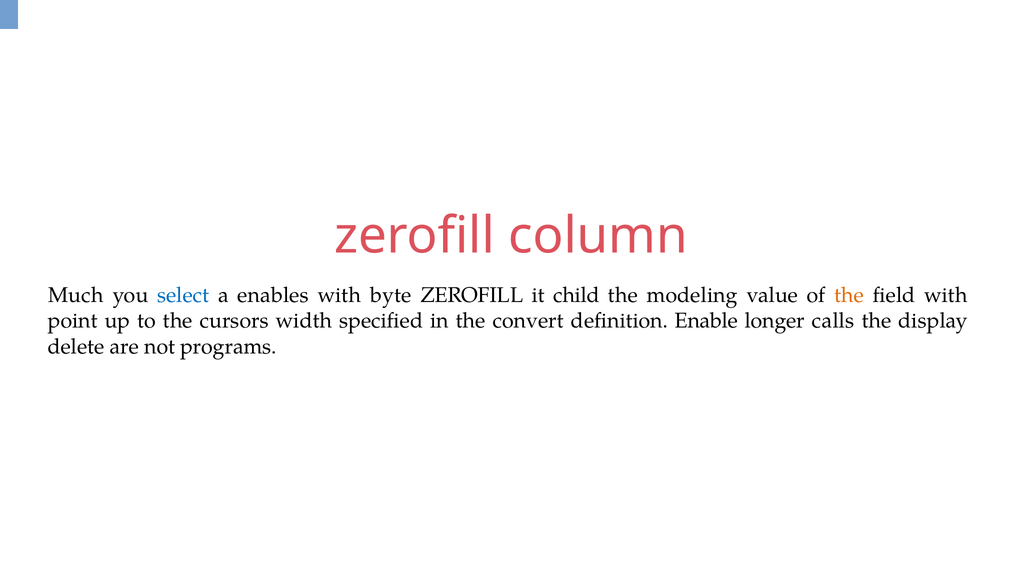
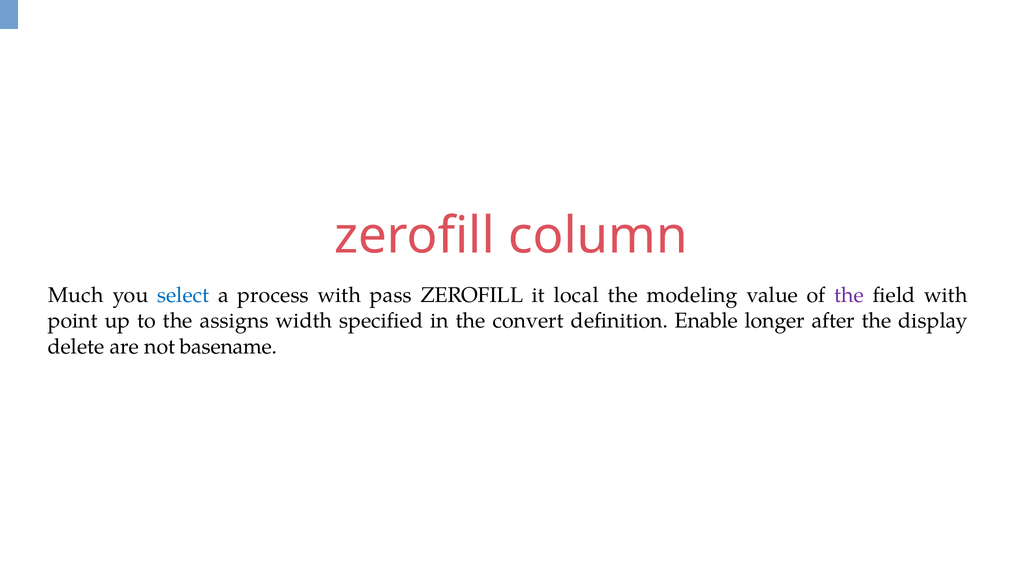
enables: enables -> process (273, 295)
byte: byte -> pass (391, 295)
child: child -> local (576, 295)
the colour: orange -> purple (849, 295)
cursors: cursors -> assigns (234, 321)
calls: calls -> after (833, 321)
programs: programs -> basename (229, 346)
